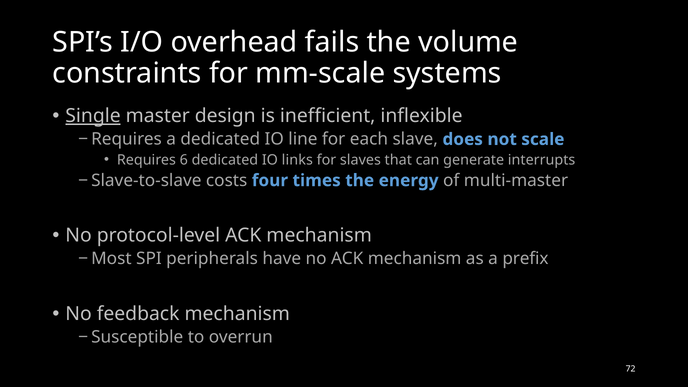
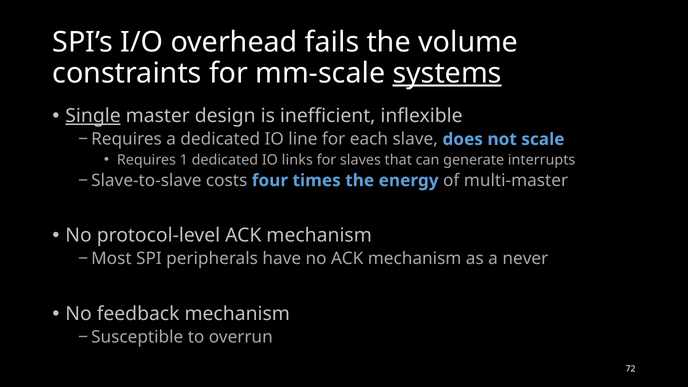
systems underline: none -> present (447, 73)
6: 6 -> 1 (184, 160)
prefix: prefix -> never (525, 259)
